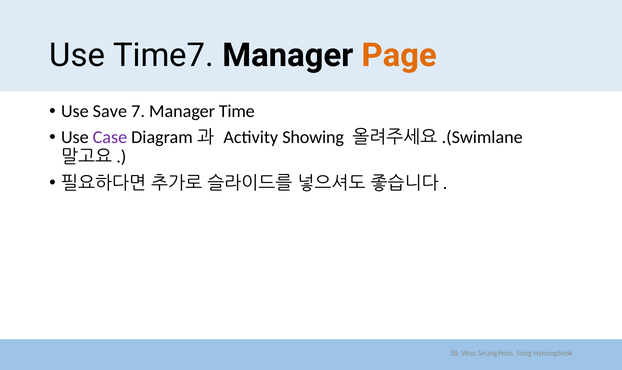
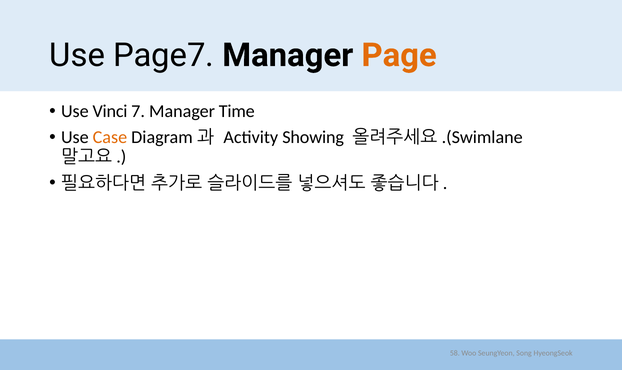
Time7: Time7 -> Page7 (164, 55)
Save: Save -> Vinci (110, 112)
Case colour: purple -> orange (110, 138)
